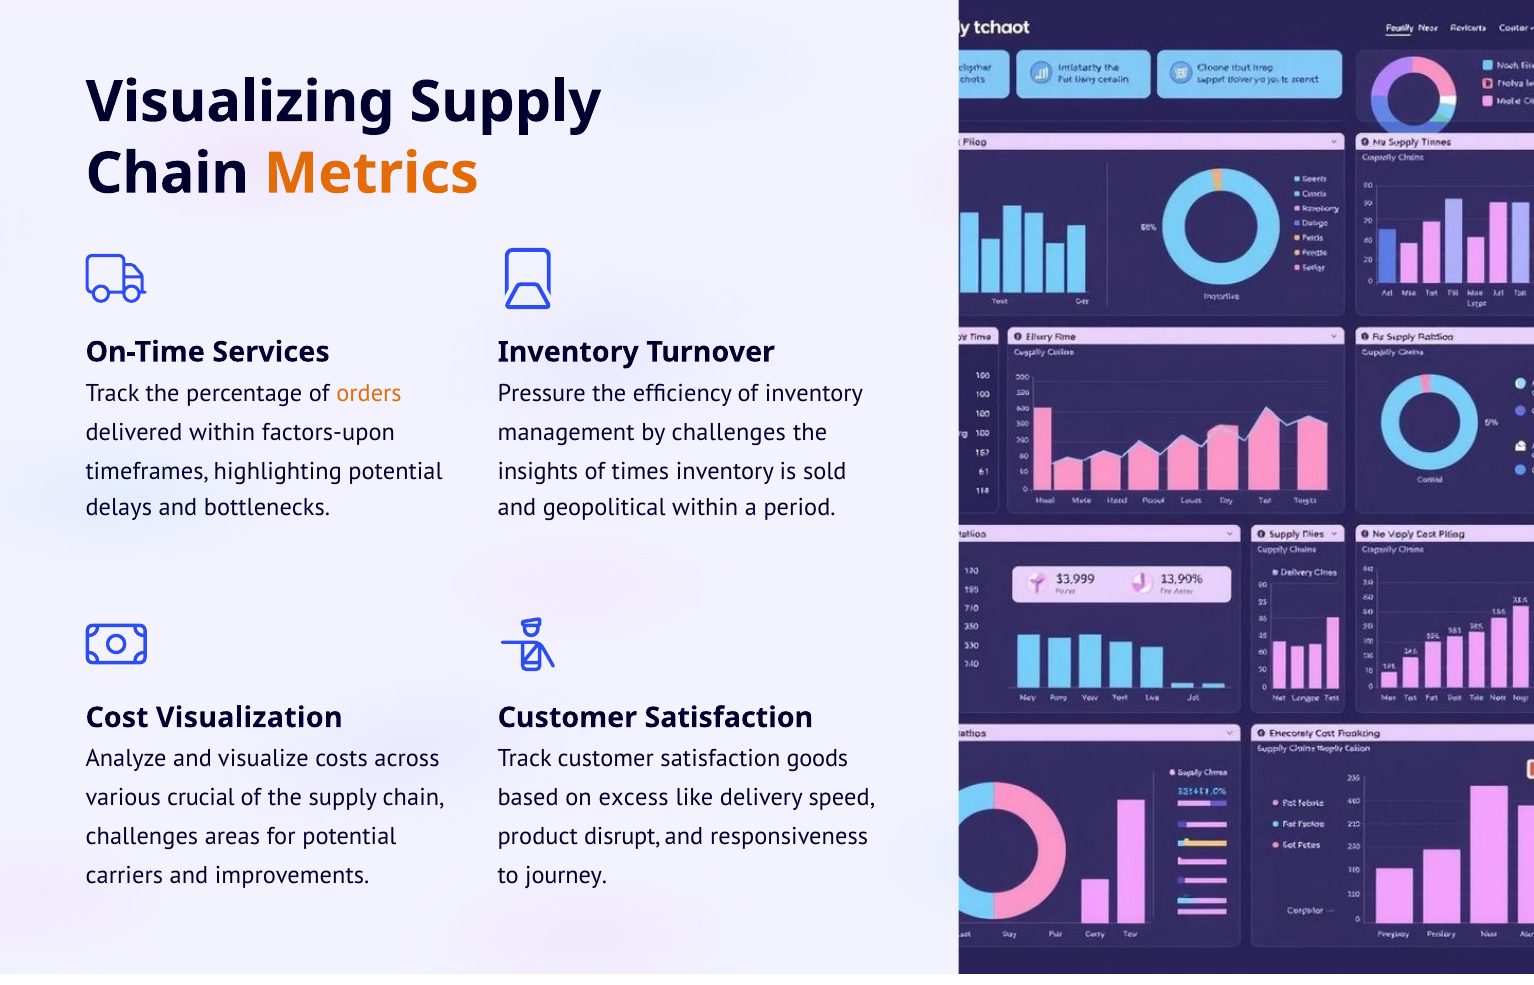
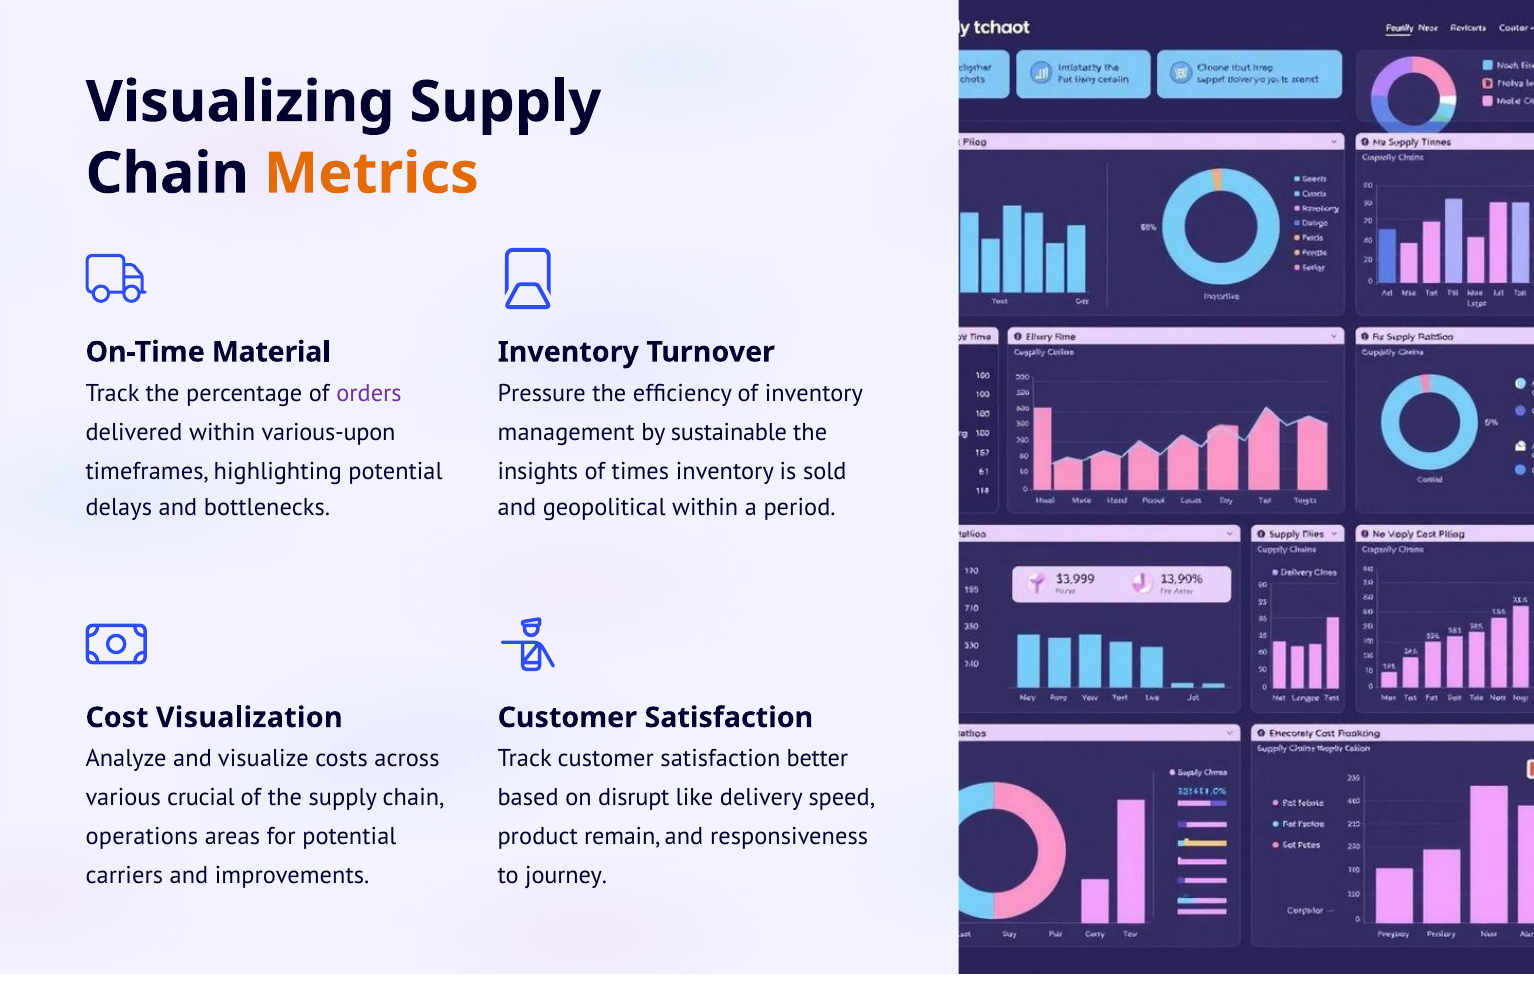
Services: Services -> Material (271, 352)
orders colour: orange -> purple (369, 394)
factors-upon: factors-upon -> various-upon (329, 433)
by challenges: challenges -> sustainable (729, 433)
goods: goods -> better (817, 759)
excess: excess -> disrupt (634, 798)
challenges: challenges -> operations (142, 837)
disrupt: disrupt -> remain (622, 837)
